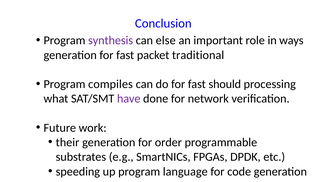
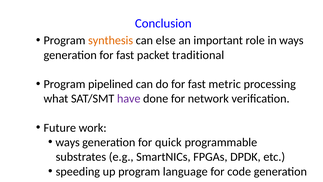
synthesis colour: purple -> orange (111, 40)
compiles: compiles -> pipelined (111, 84)
should: should -> metric (225, 84)
their: their -> ways (68, 142)
order: order -> quick (168, 142)
